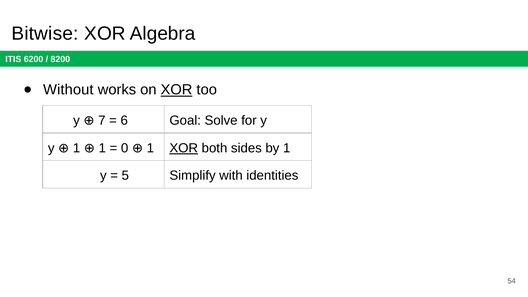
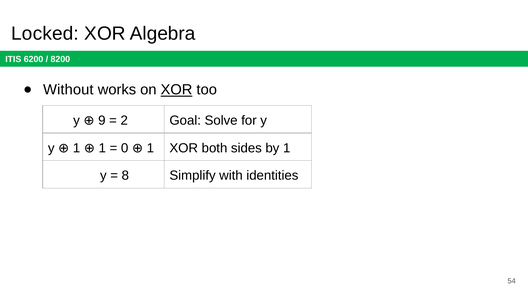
Bitwise: Bitwise -> Locked (45, 34)
7: 7 -> 9 (102, 121)
6: 6 -> 2 (124, 121)
XOR underline: present -> none (184, 148)
5: 5 -> 8 (125, 176)
